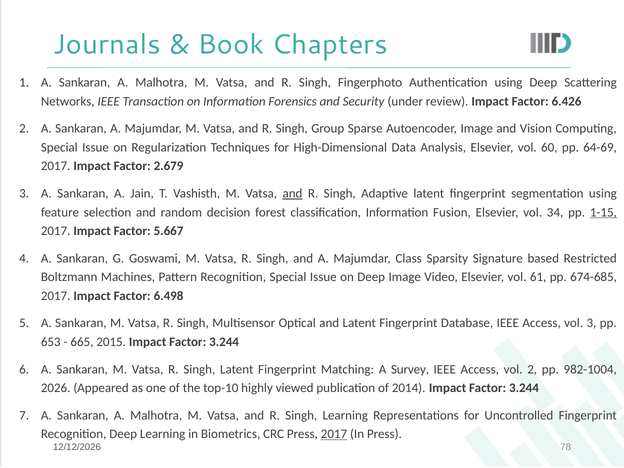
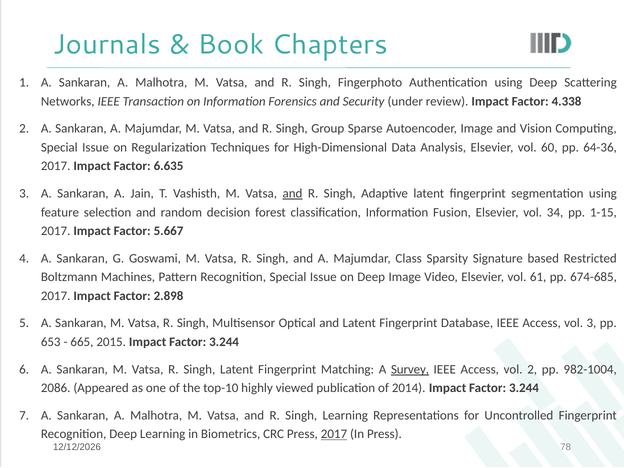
6.426: 6.426 -> 4.338 (567, 101)
64-69: 64-69 -> 64-36 (600, 147)
2.679: 2.679 -> 6.635 (169, 166)
1-15 underline: present -> none (603, 212)
6.498: 6.498 -> 2.898 (169, 296)
Survey underline: none -> present (410, 369)
2026: 2026 -> 2086 (56, 388)
